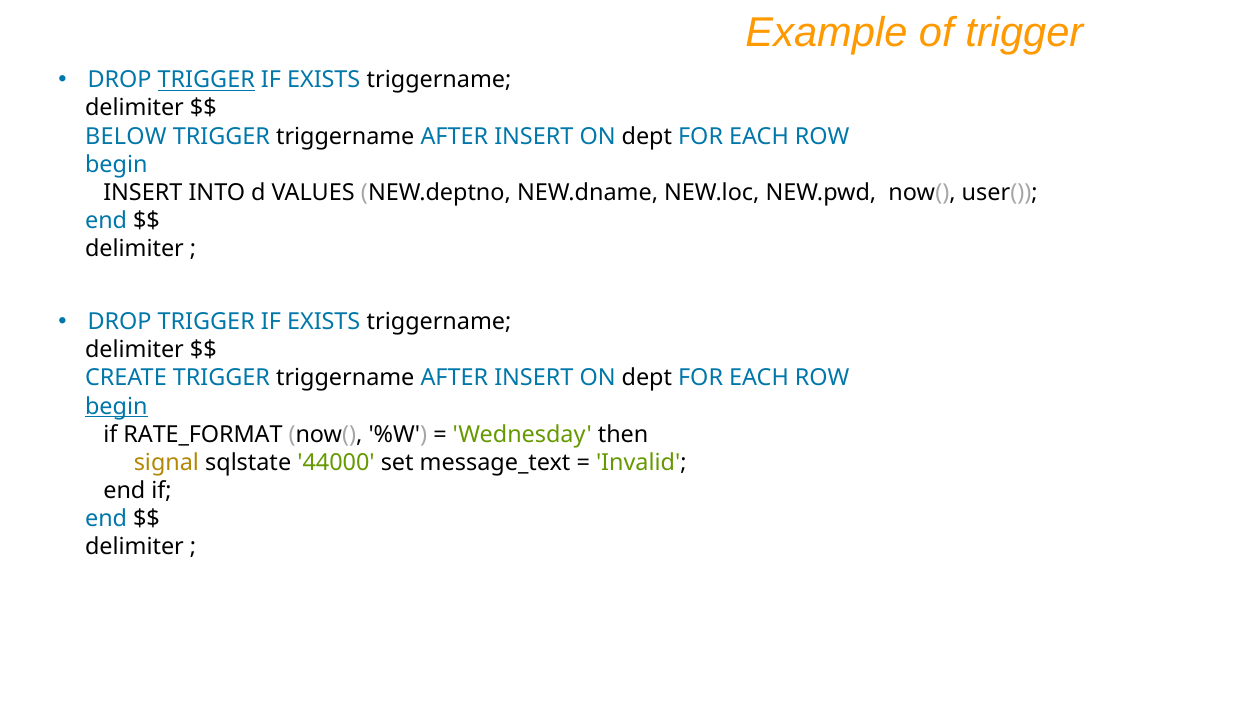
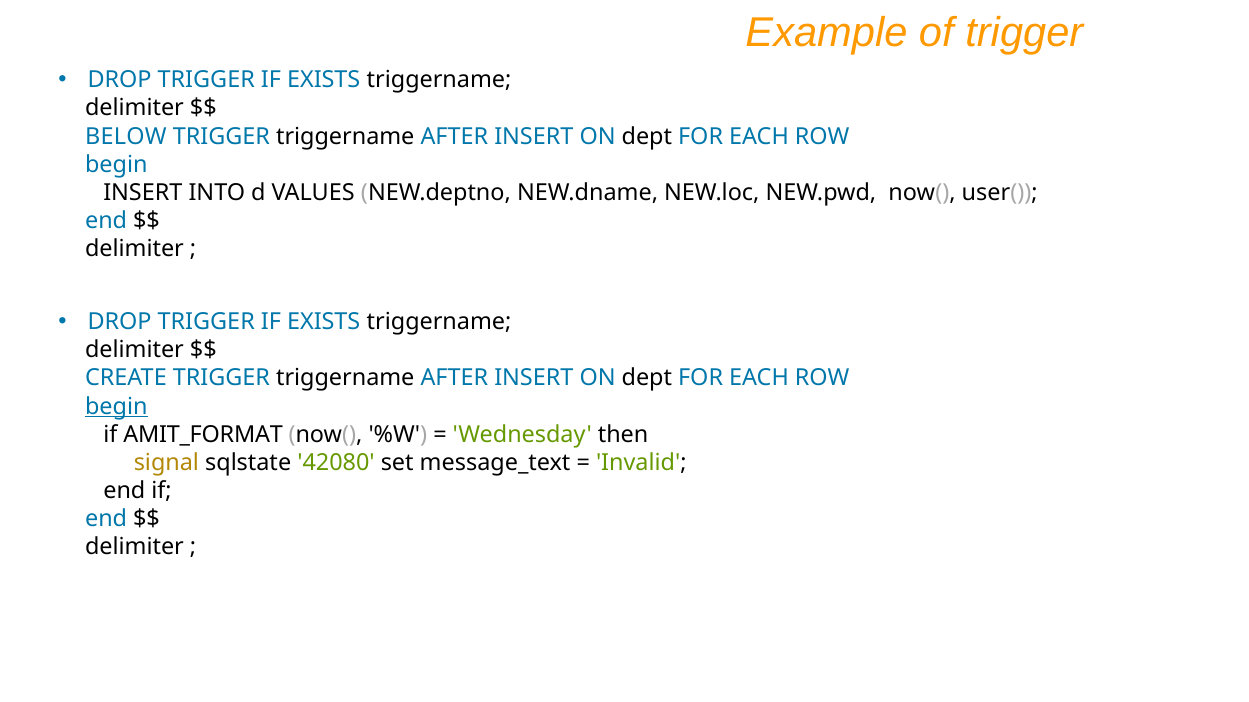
TRIGGER underline: present -> none (206, 80)
RATE_FORMAT: RATE_FORMAT -> AMIT_FORMAT (203, 435)
44000: 44000 -> 42080 (336, 463)
